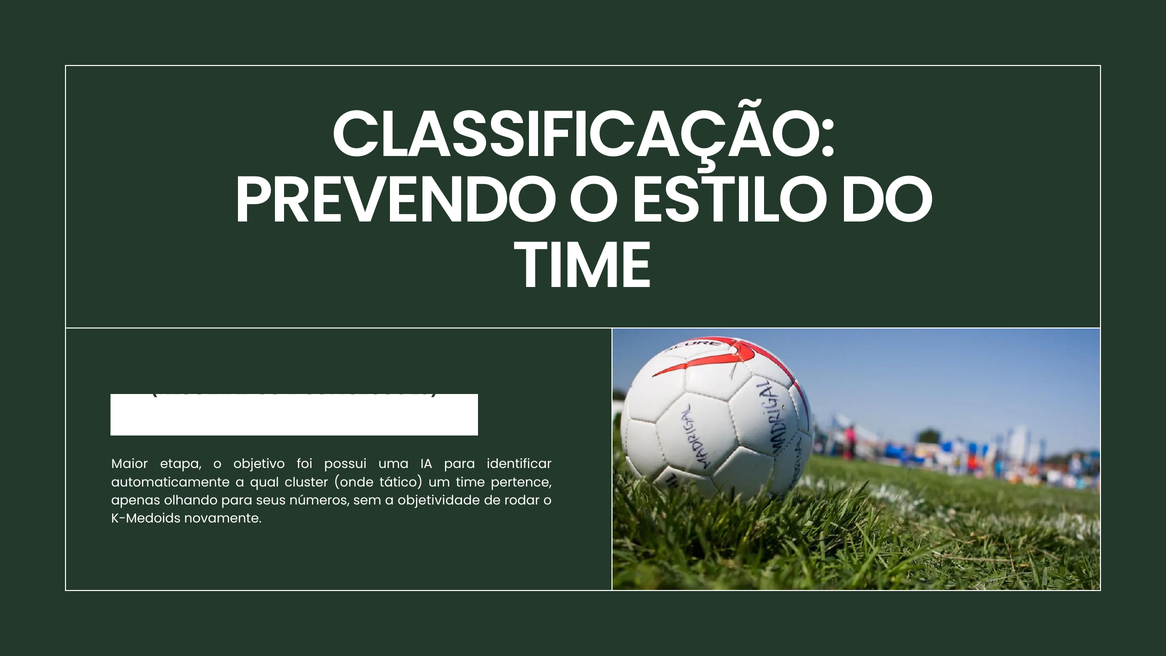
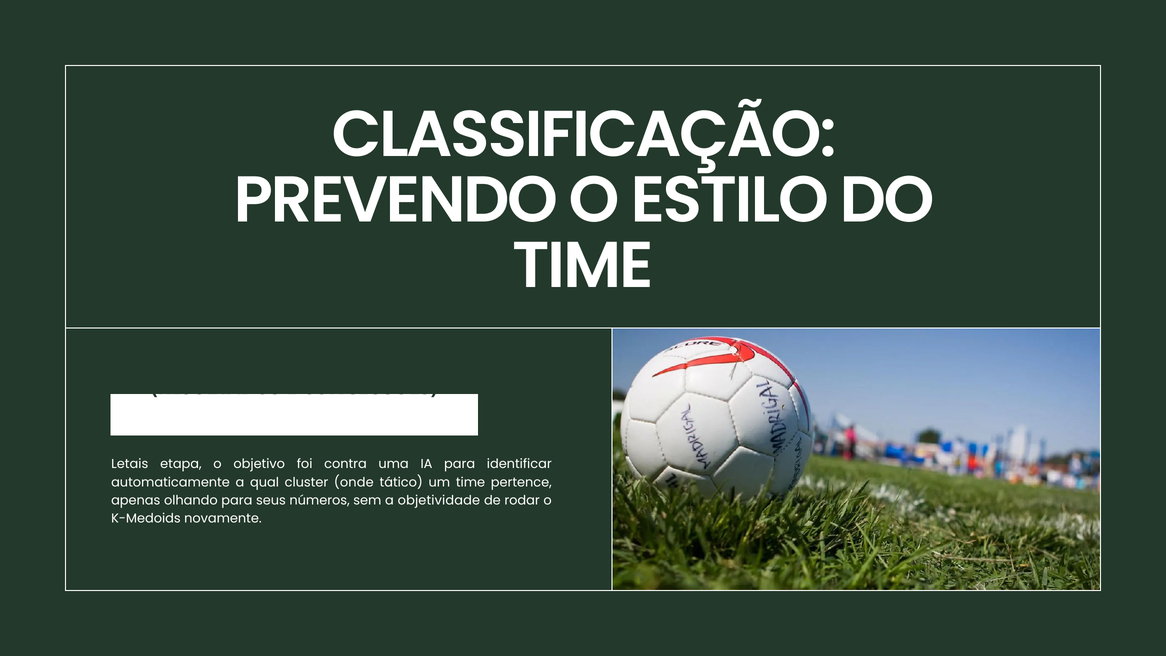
Maior: Maior -> Letais (130, 464)
possui: possui -> contra (345, 464)
